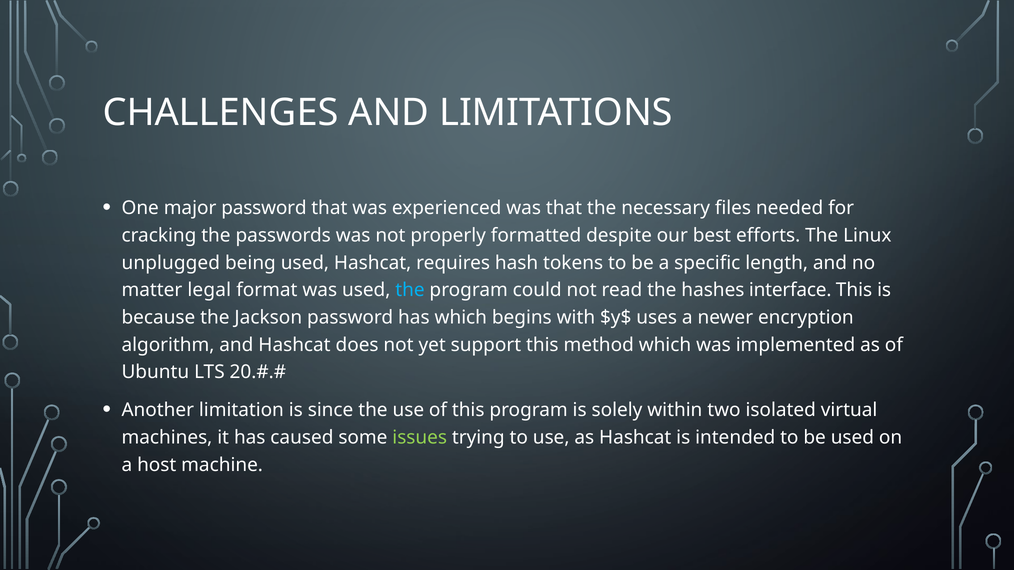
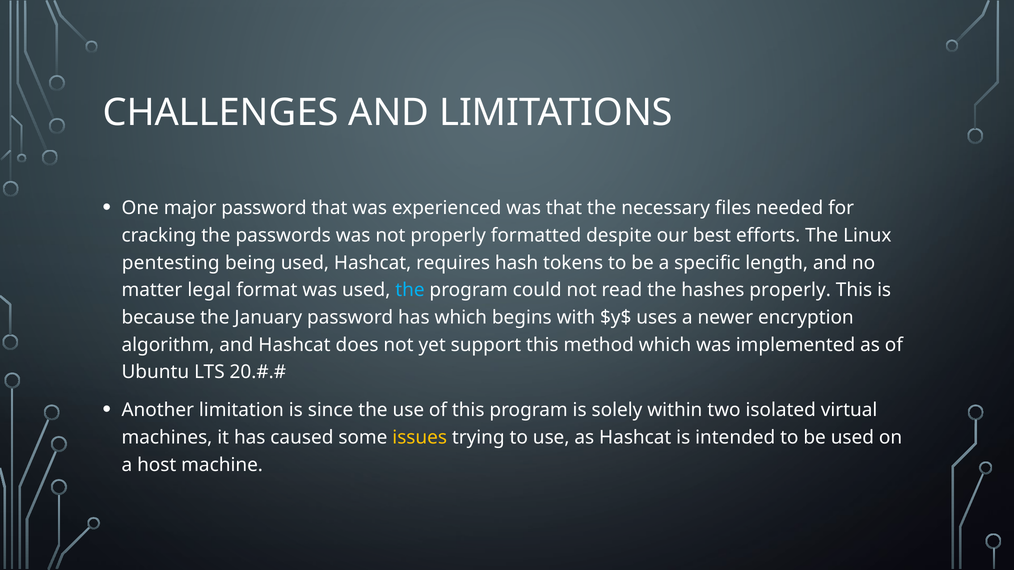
unplugged: unplugged -> pentesting (171, 263)
hashes interface: interface -> properly (790, 290)
Jackson: Jackson -> January (268, 318)
issues colour: light green -> yellow (420, 438)
